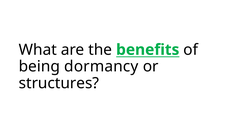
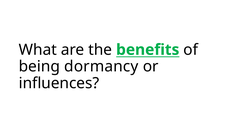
structures: structures -> influences (59, 83)
